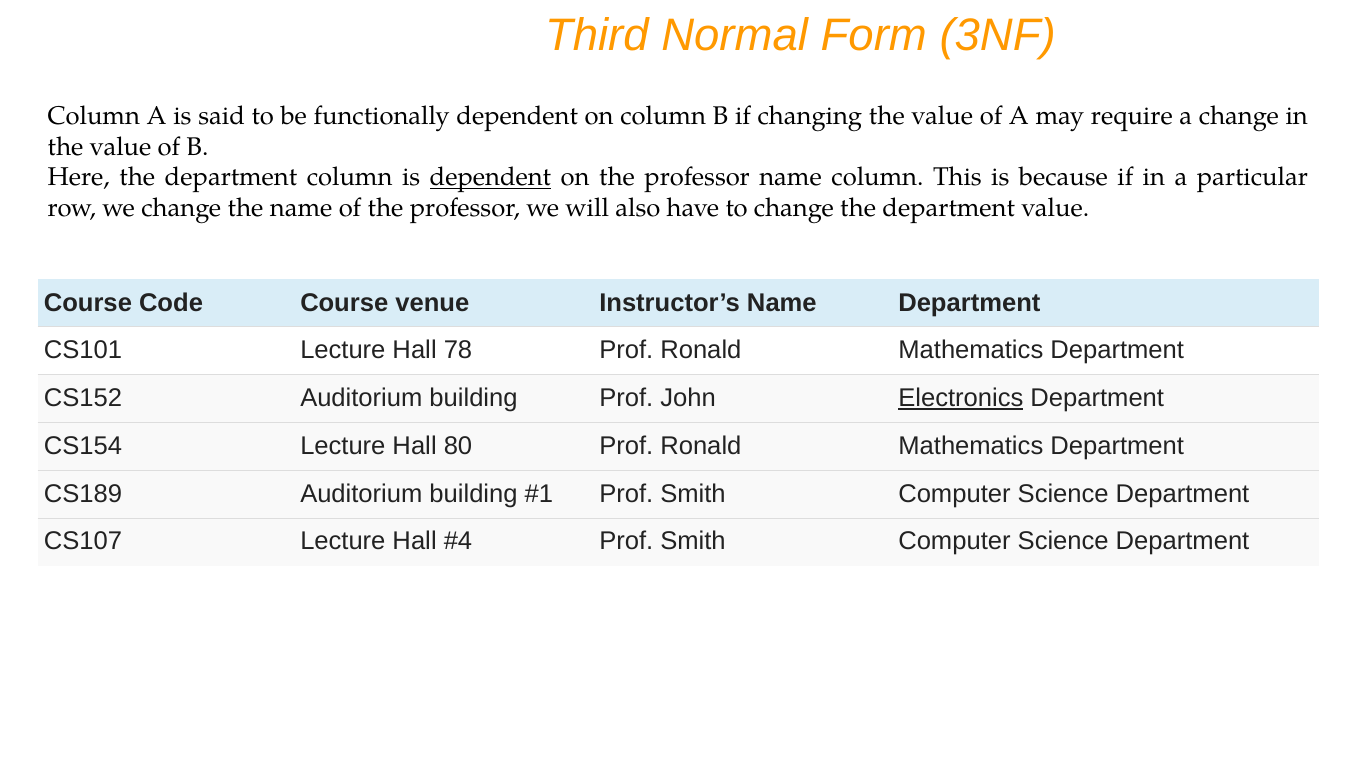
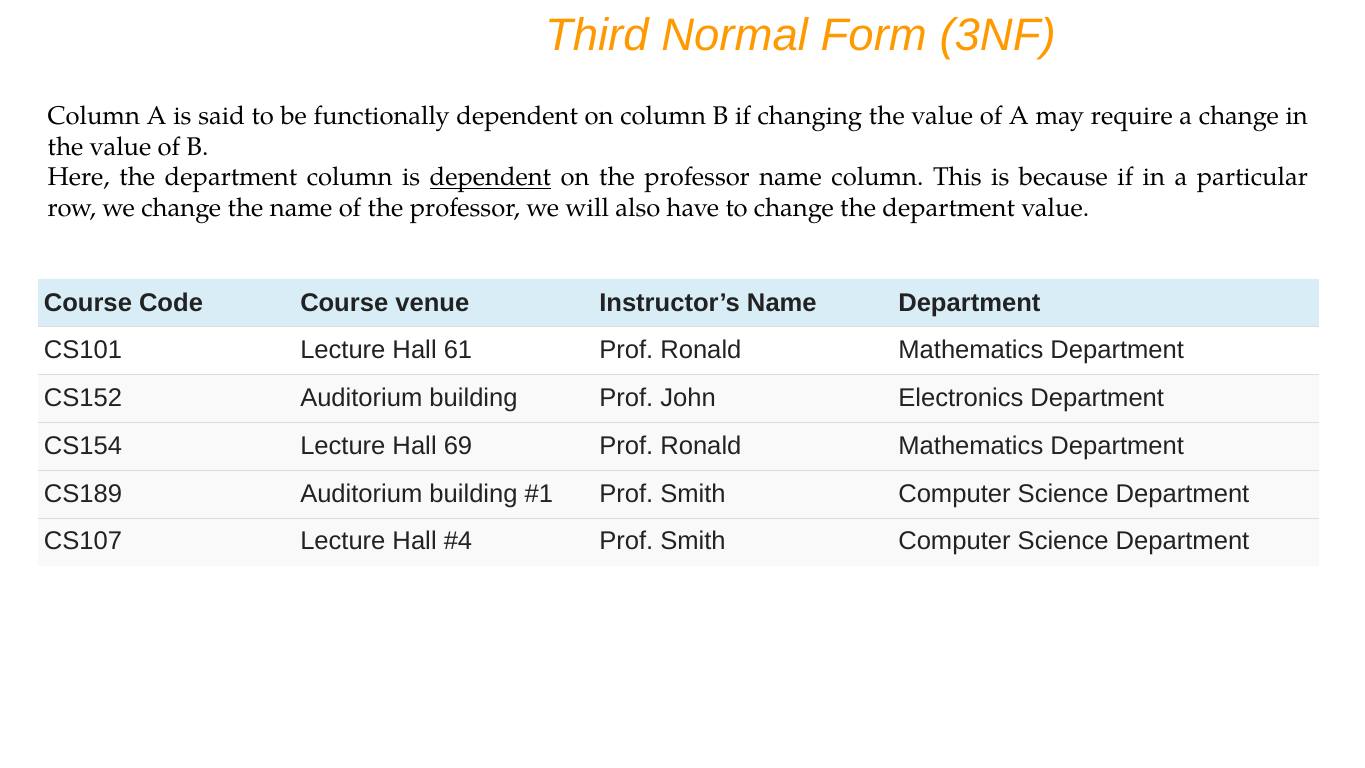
78: 78 -> 61 (458, 350)
Electronics underline: present -> none (961, 398)
80: 80 -> 69 (458, 446)
